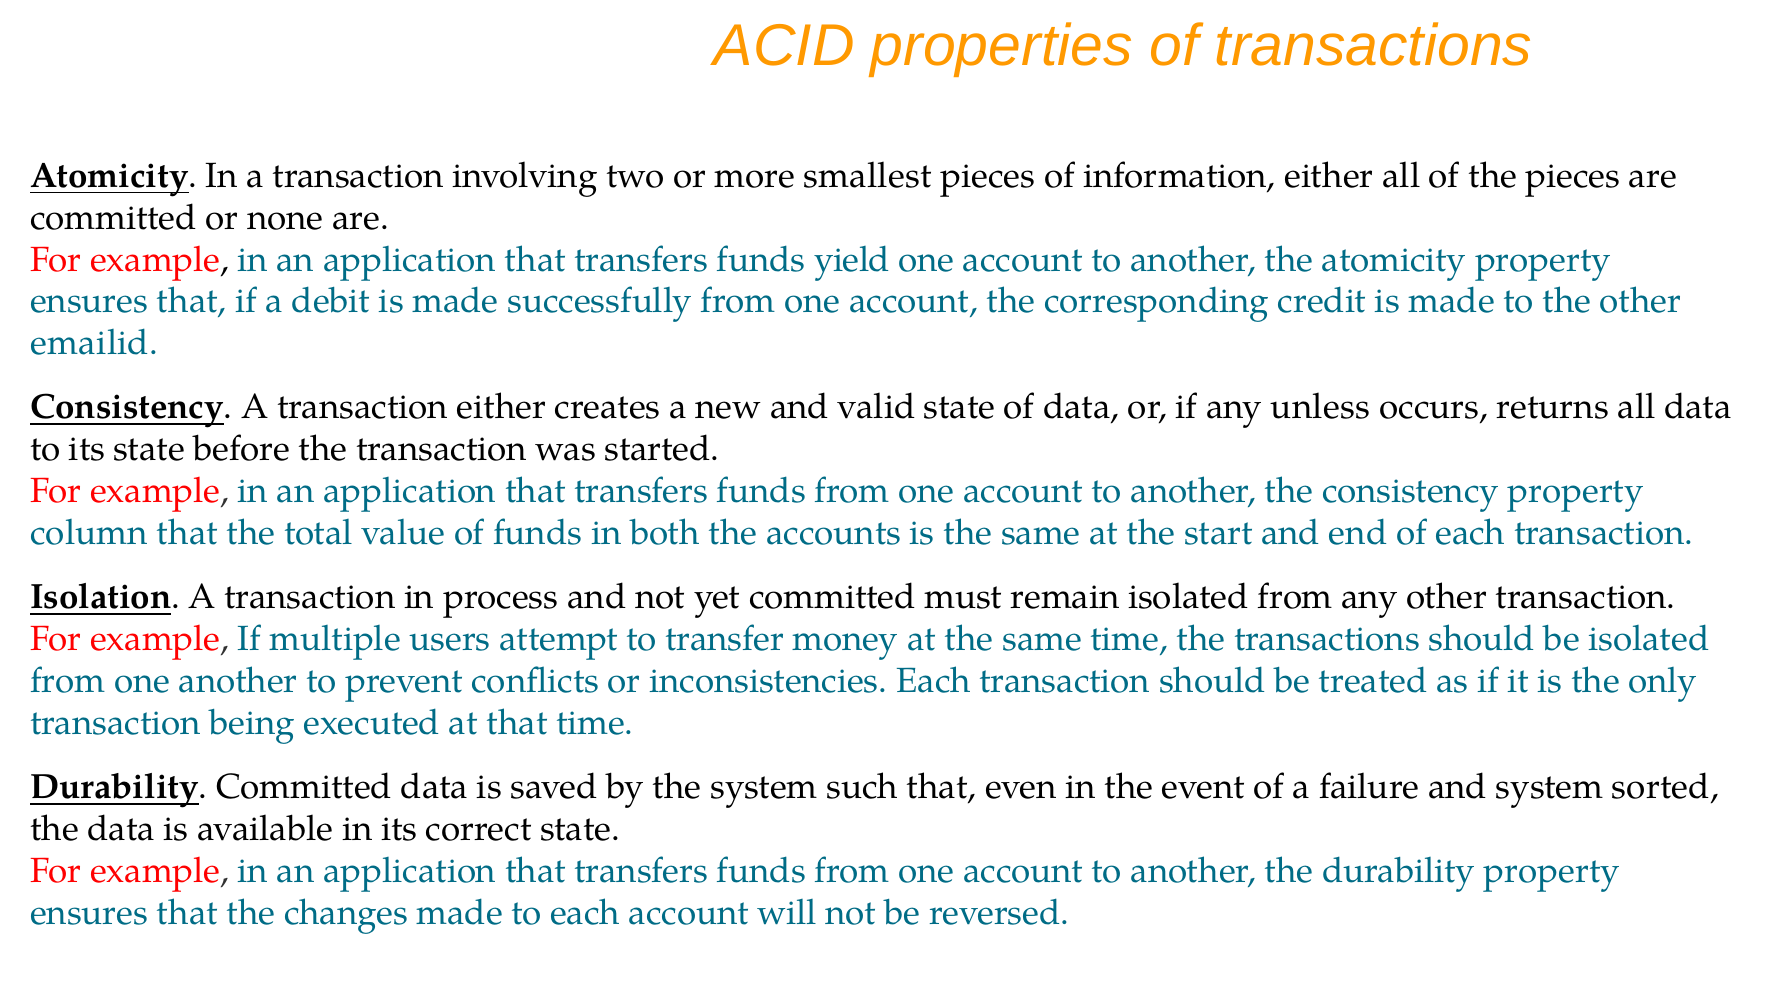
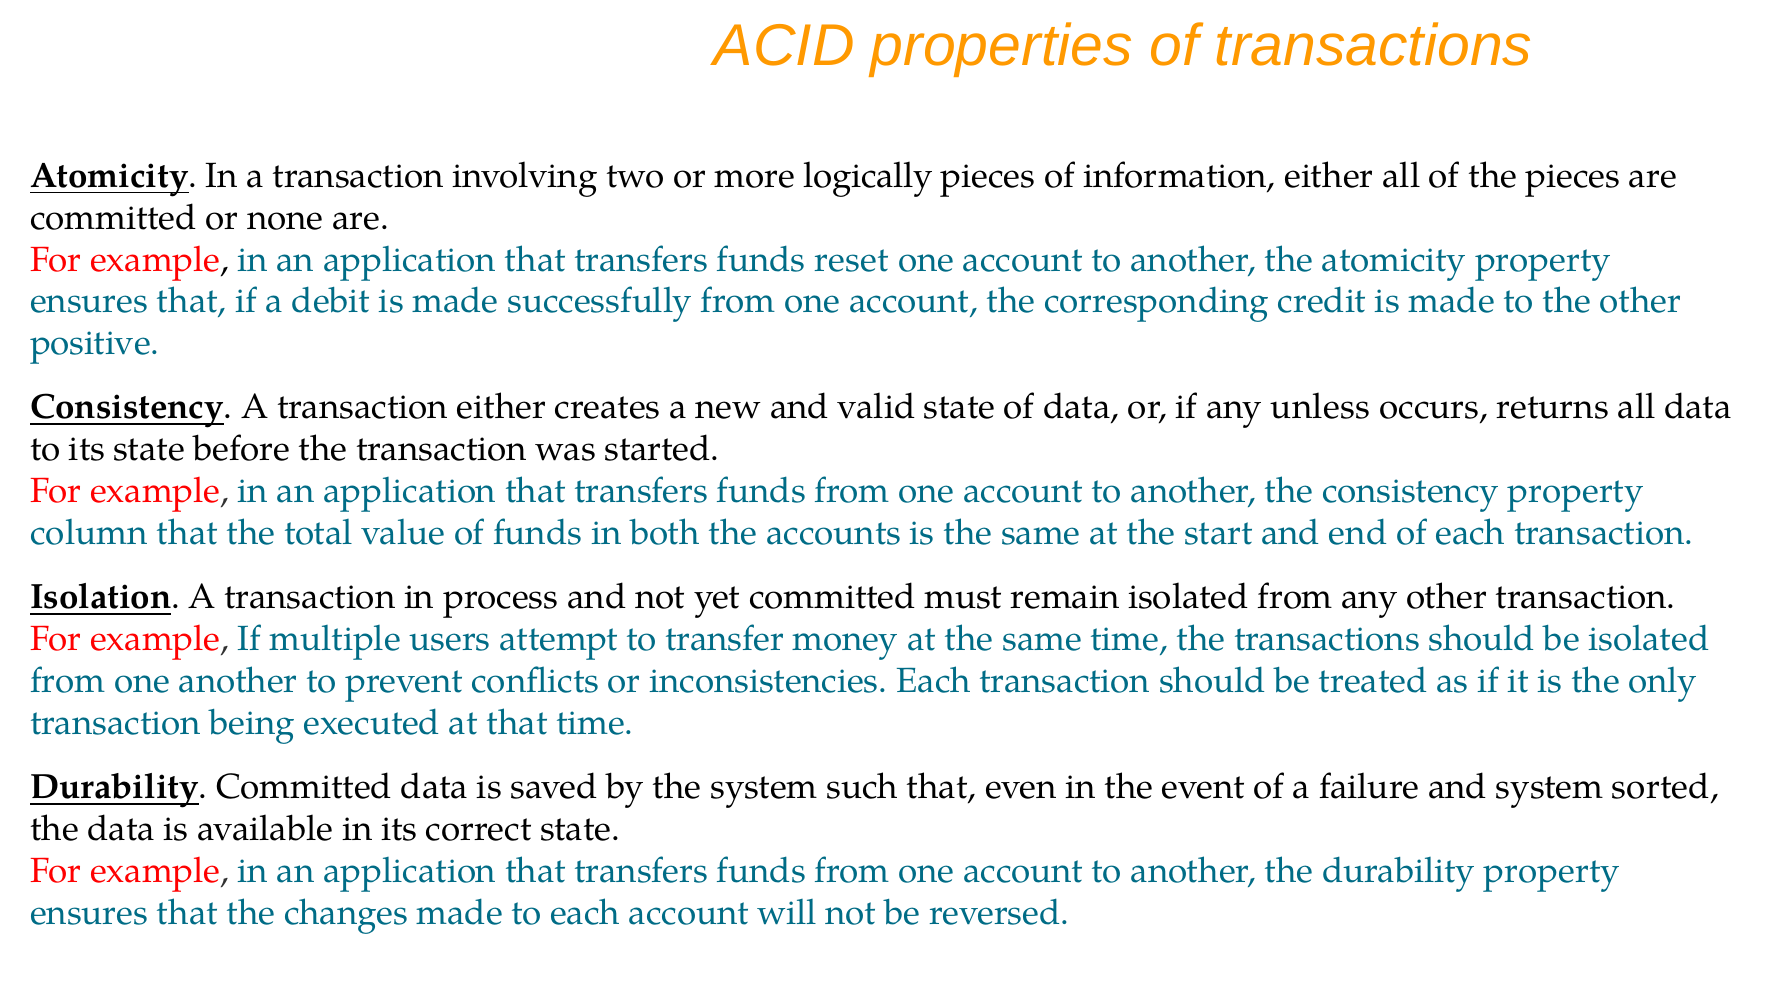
smallest: smallest -> logically (868, 176)
yield: yield -> reset (852, 259)
emailid: emailid -> positive (95, 343)
